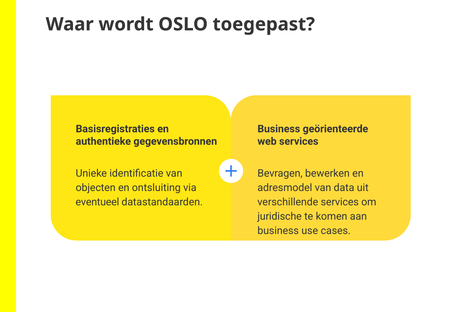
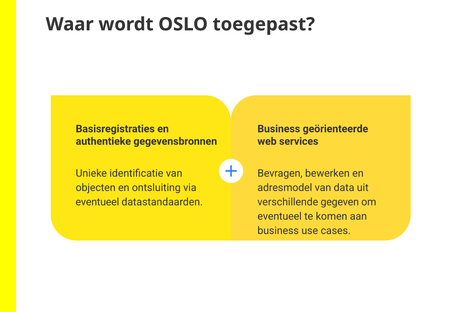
verschillende services: services -> gegeven (340, 202)
juridische: juridische -> eventueel (280, 216)
